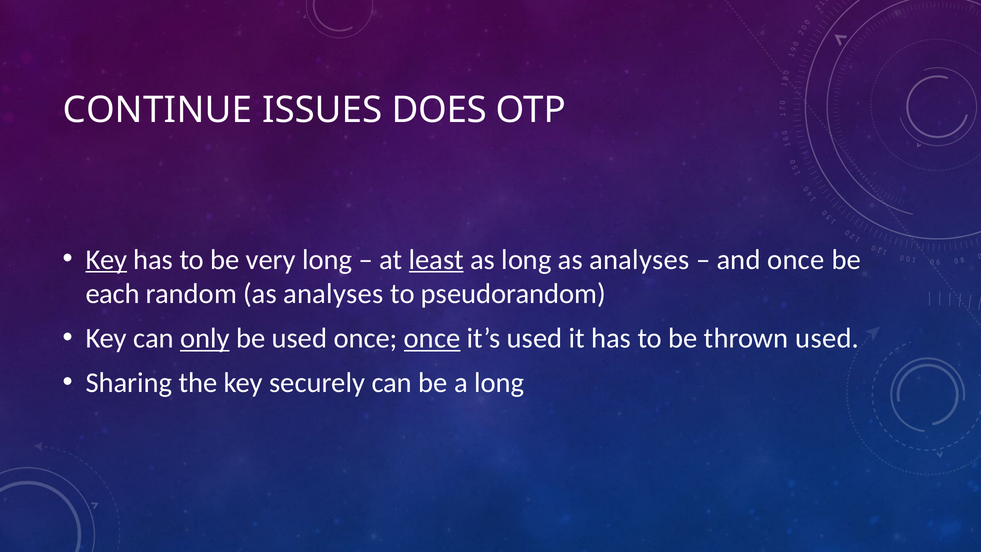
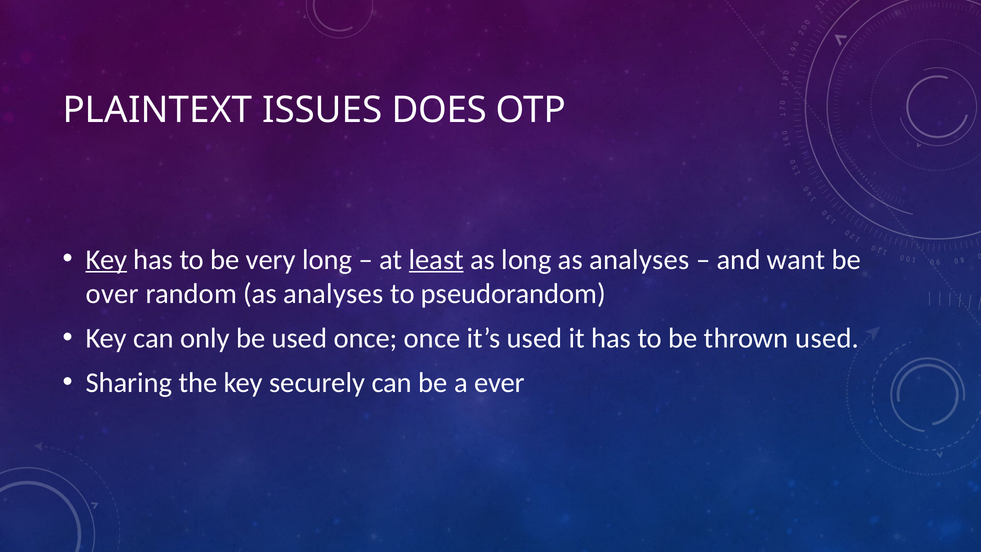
CONTINUE: CONTINUE -> PLAINTEXT (157, 110)
and once: once -> want (796, 259)
each: each -> over (112, 294)
only underline: present -> none (205, 338)
once underline: present -> none (432, 338)
a long: long -> ever (499, 383)
